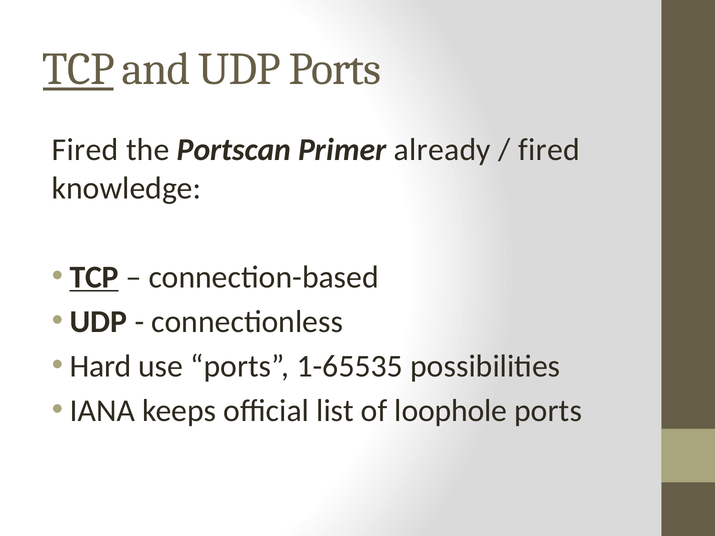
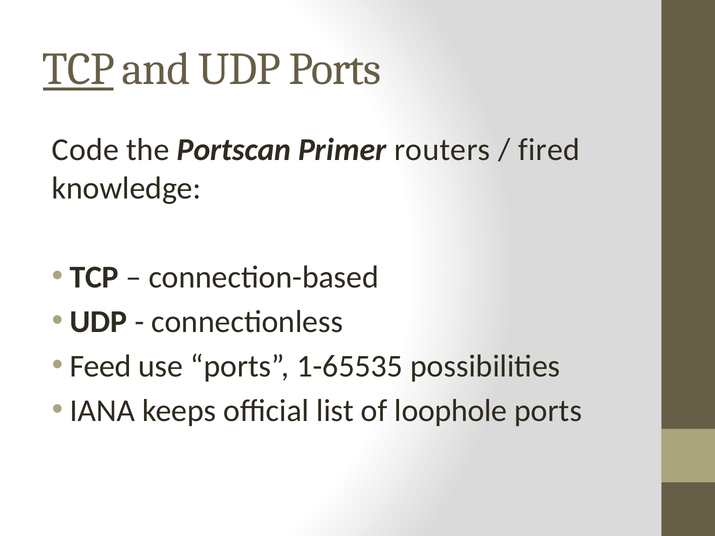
Fired: Fired -> Code (85, 150)
already: already -> routers (442, 150)
TCP underline: present -> none (94, 277)
Hard: Hard -> Feed (101, 366)
